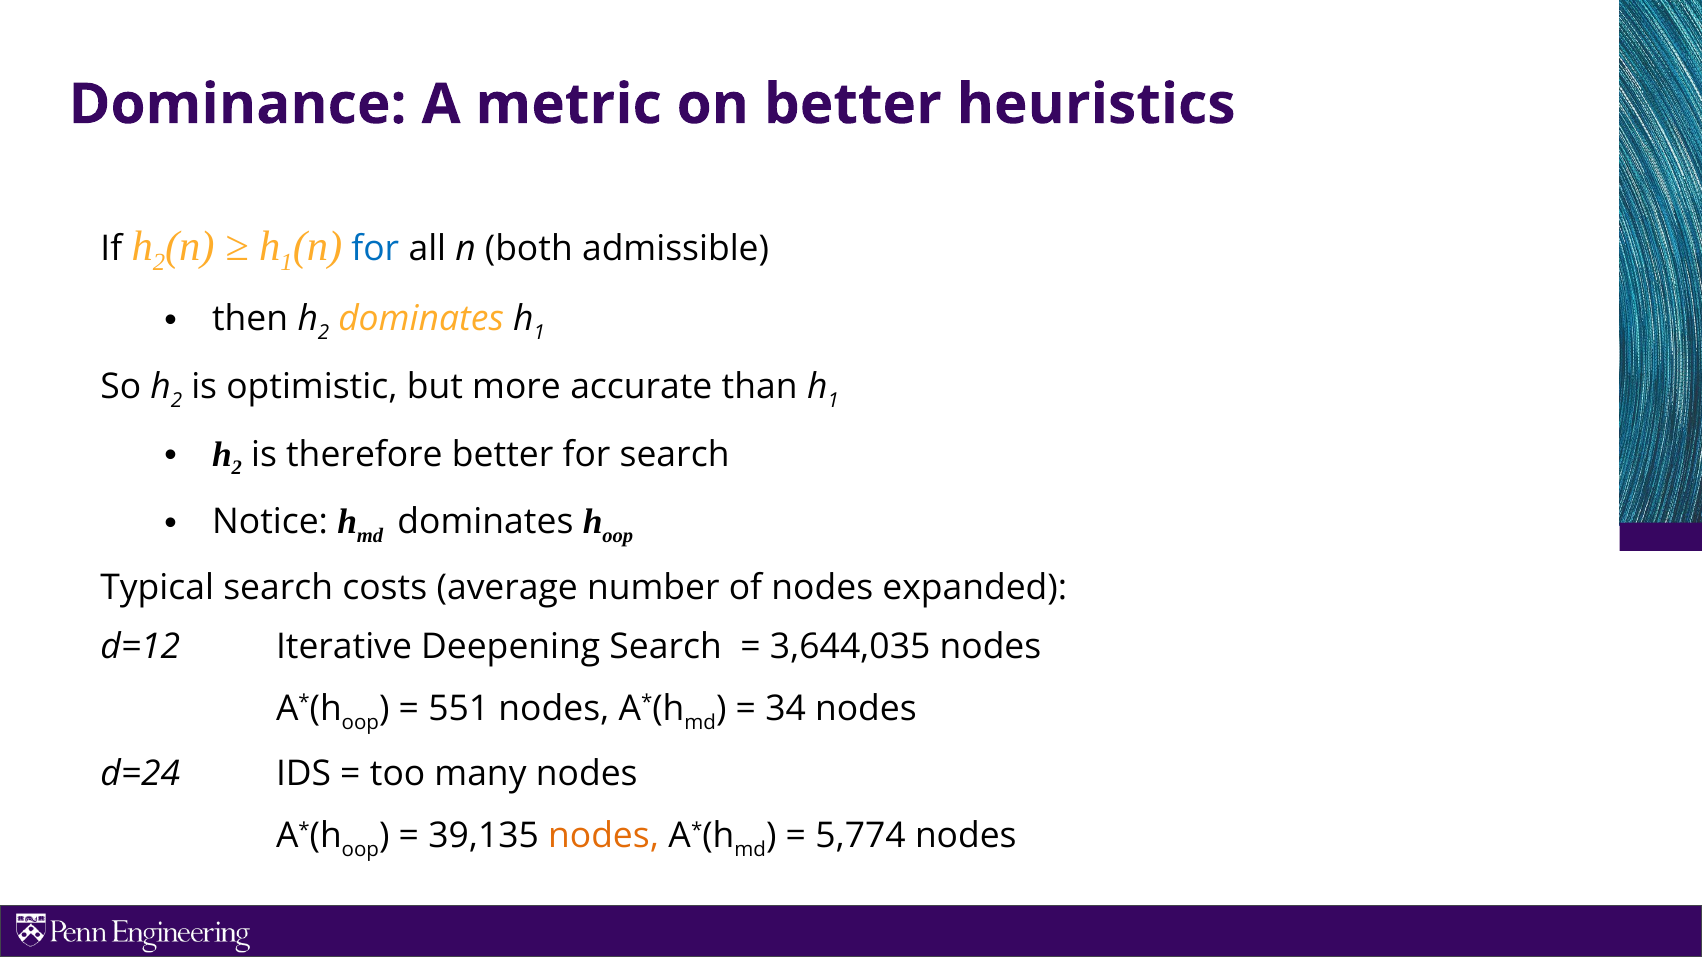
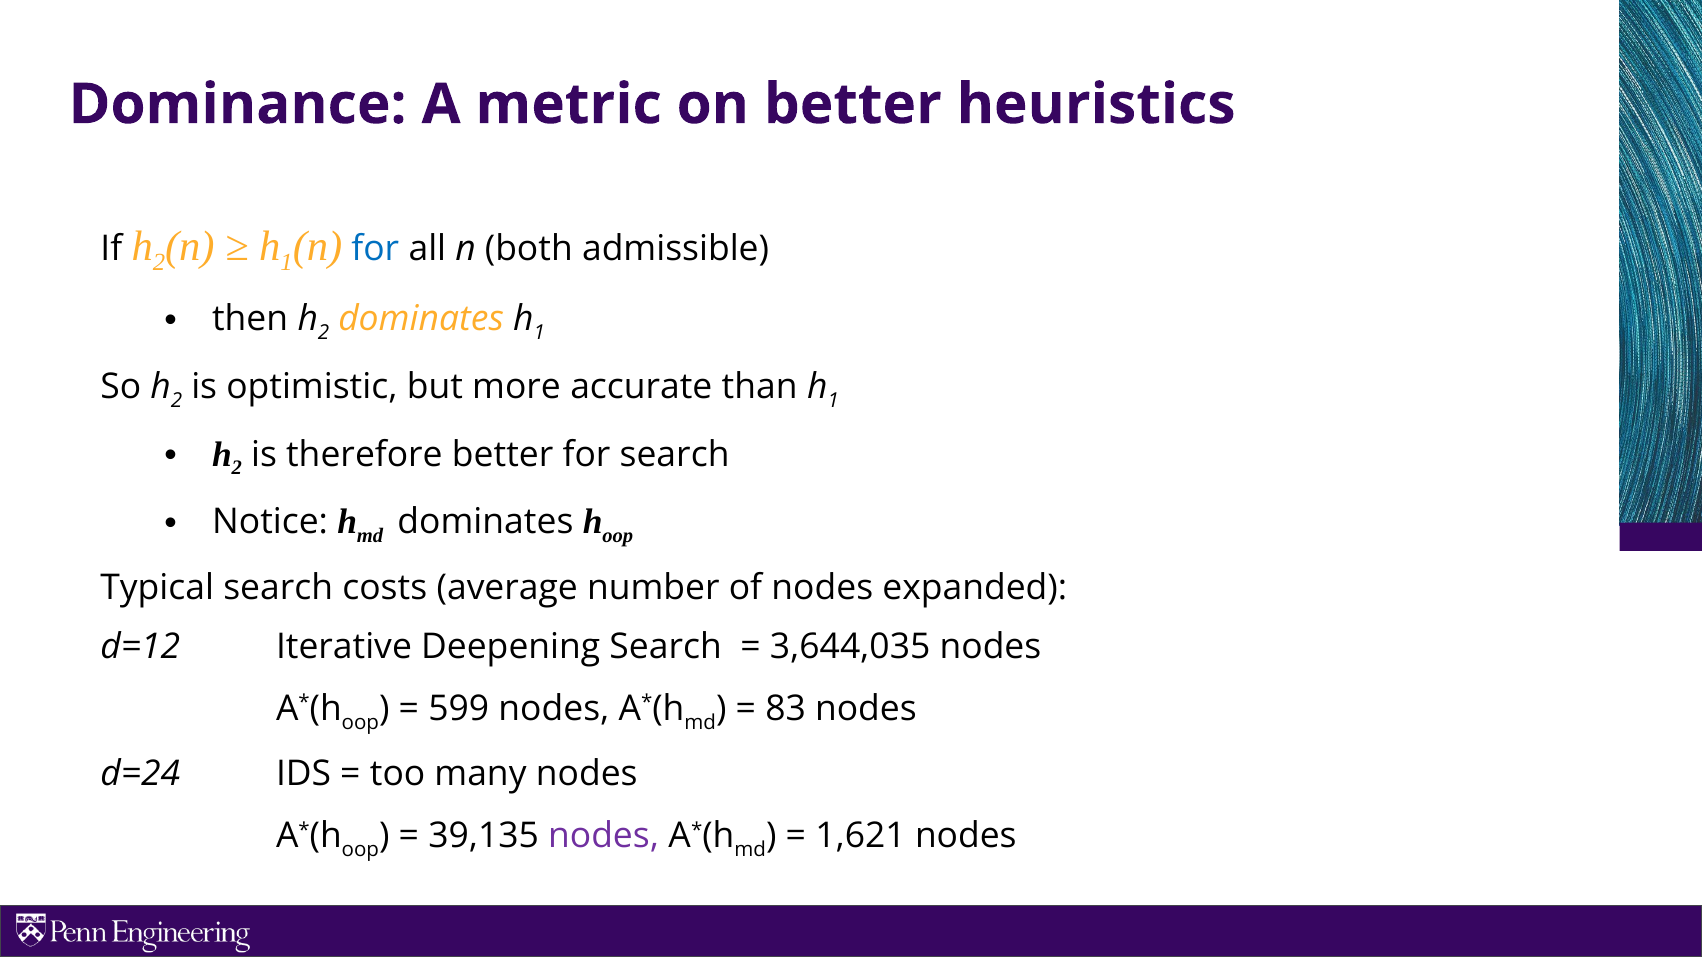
551: 551 -> 599 (459, 709)
34: 34 -> 83 (786, 709)
nodes colour: orange -> purple (604, 836)
5,774: 5,774 -> 1,621 (860, 836)
